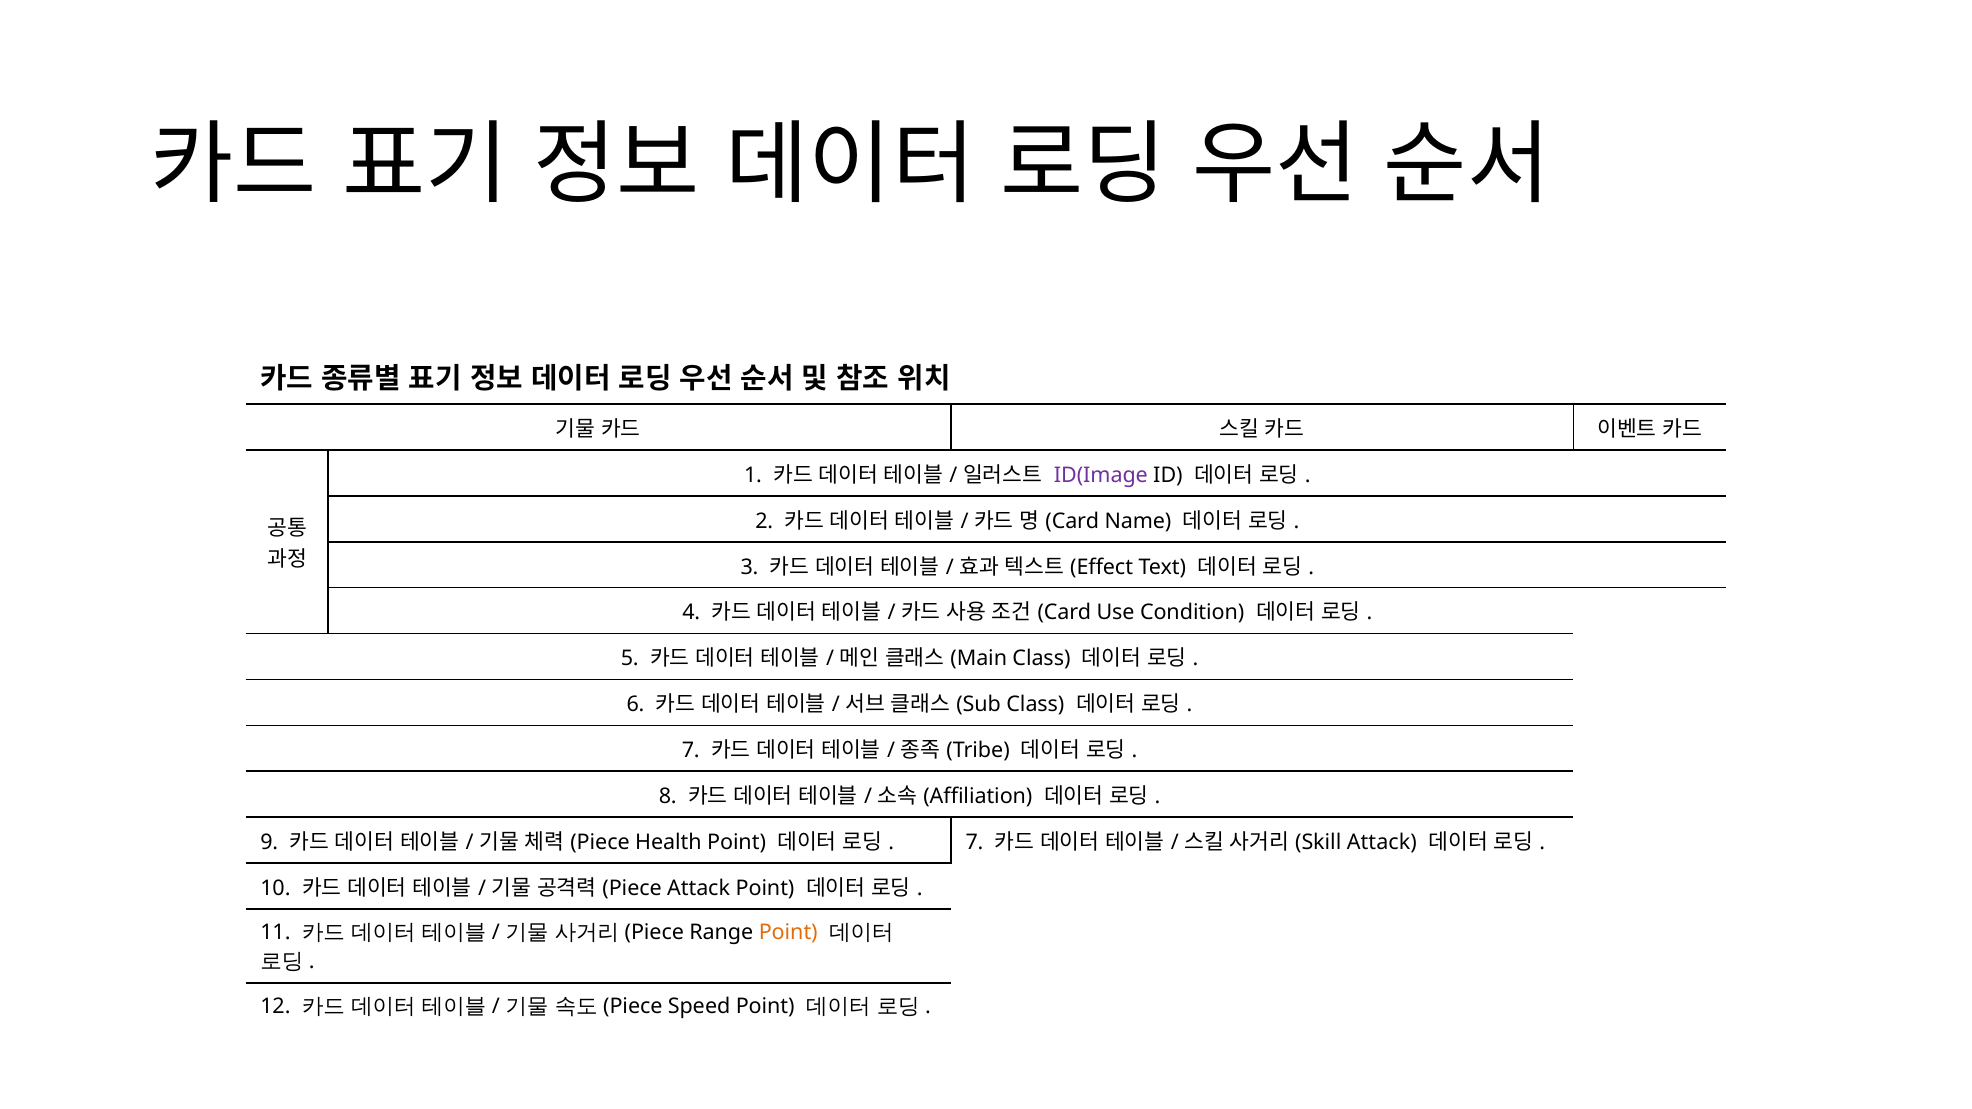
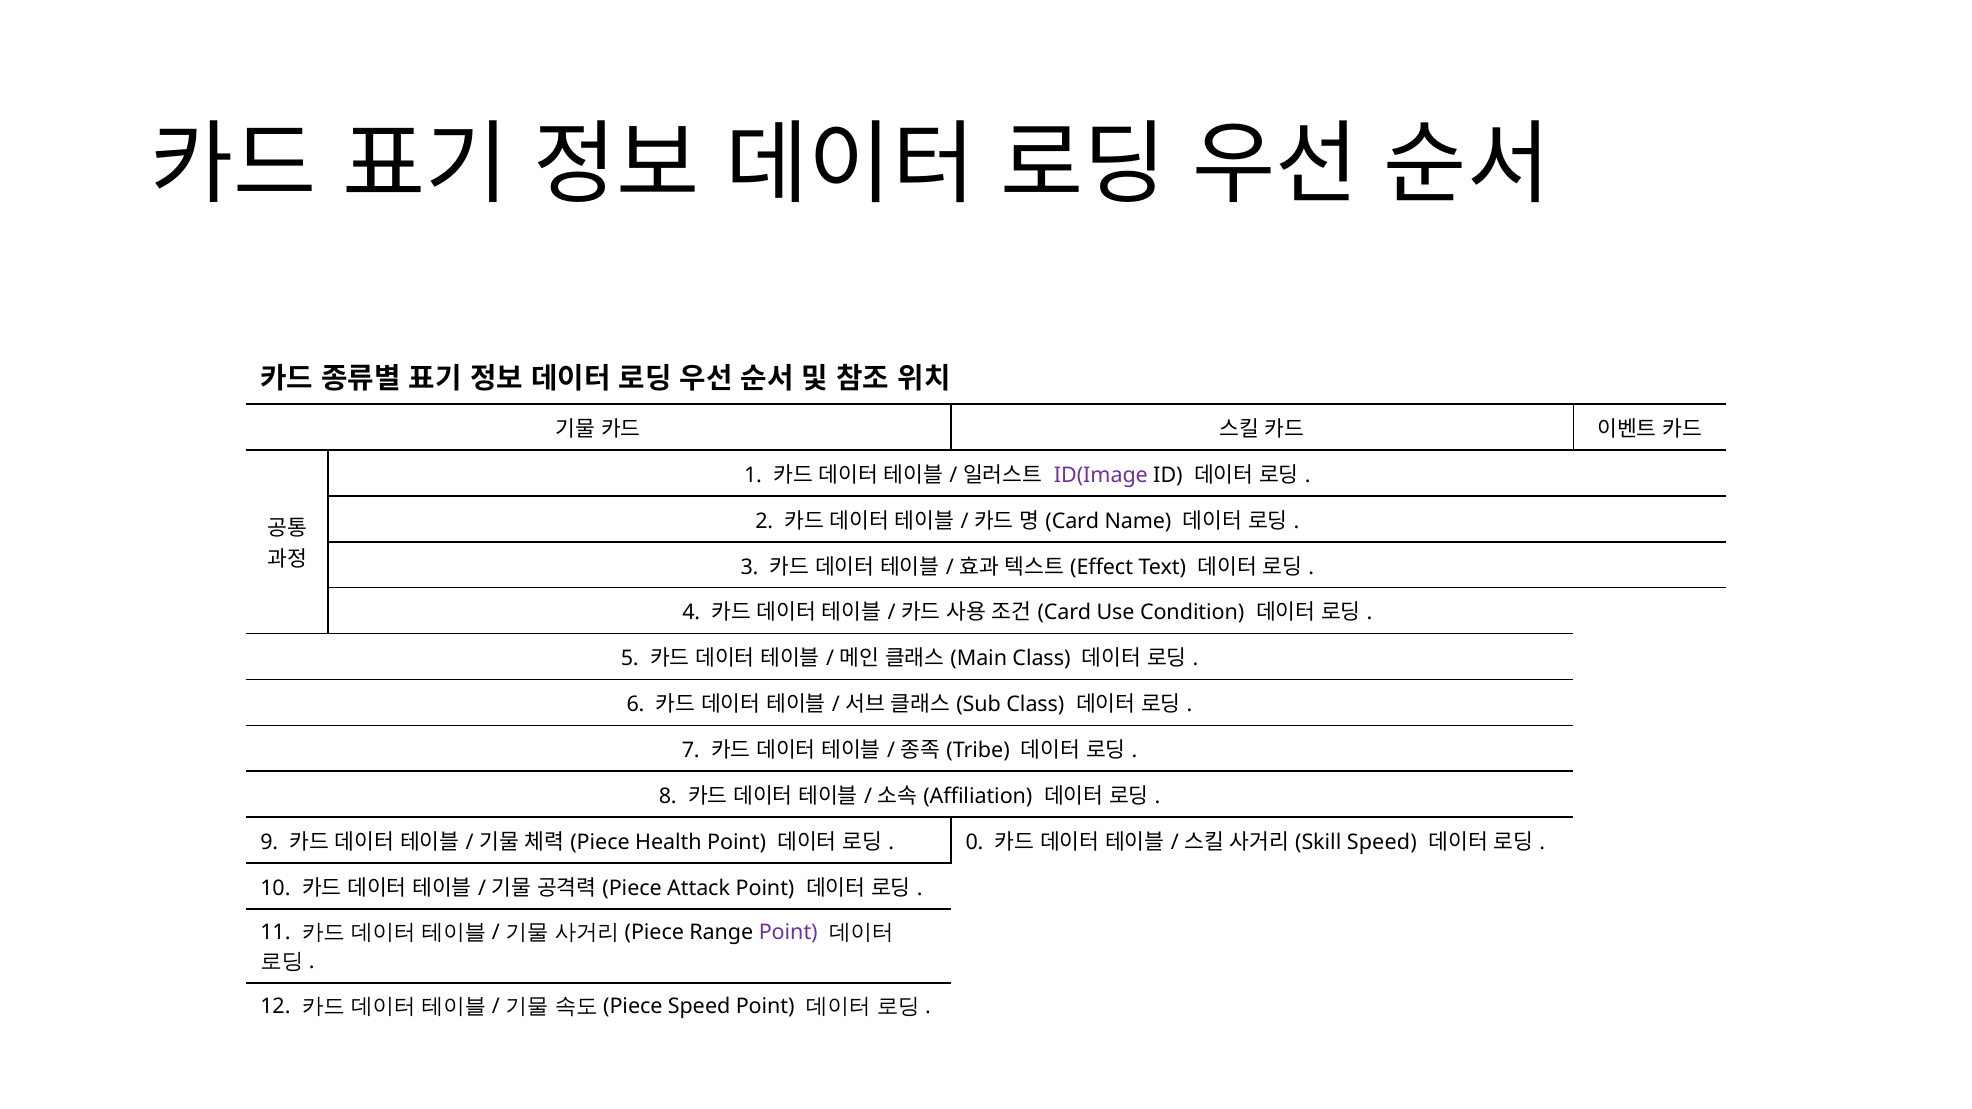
7: 7 -> 0 (975, 843)
Attack: Attack -> Speed (1382, 843)
Point colour: orange -> purple (788, 933)
